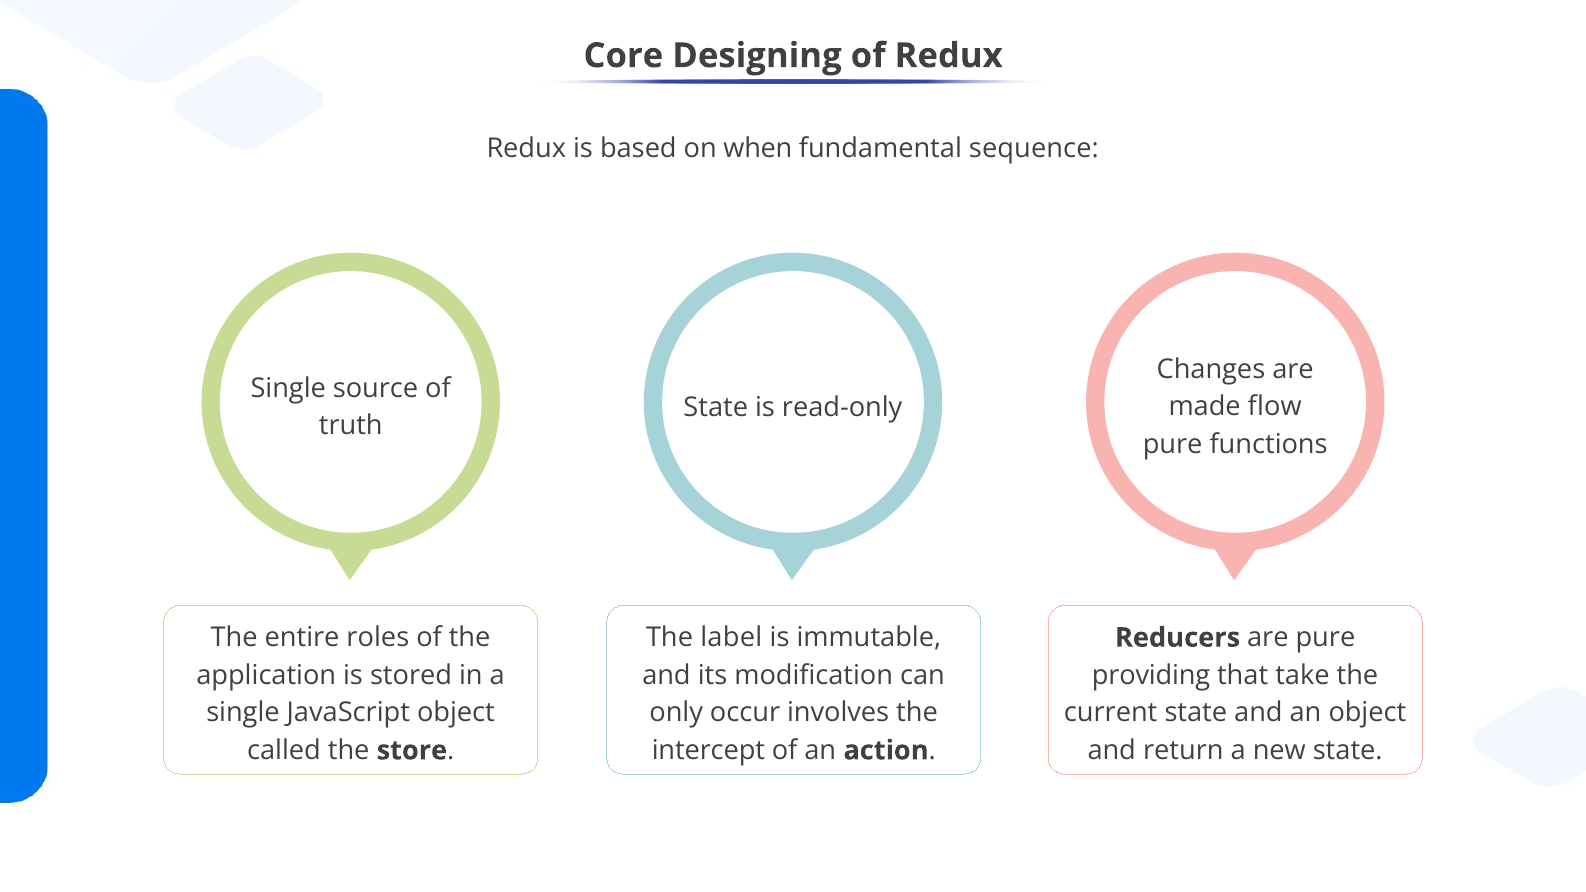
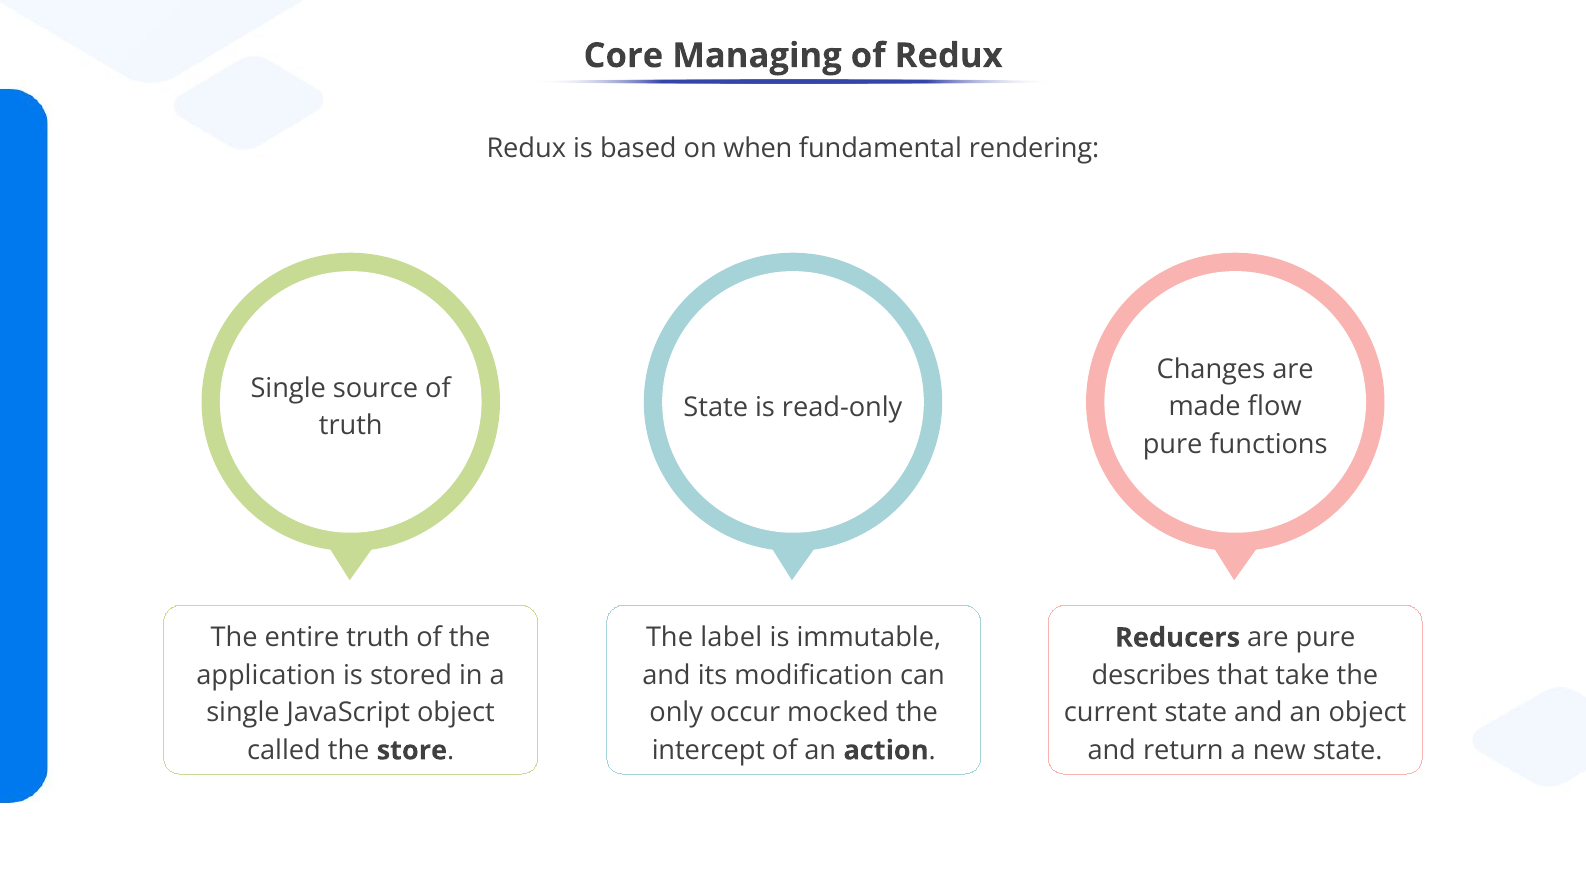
Designing: Designing -> Managing (757, 56)
sequence: sequence -> rendering (1034, 149)
entire roles: roles -> truth (378, 638)
providing: providing -> describes (1151, 675)
involves: involves -> mocked (838, 713)
